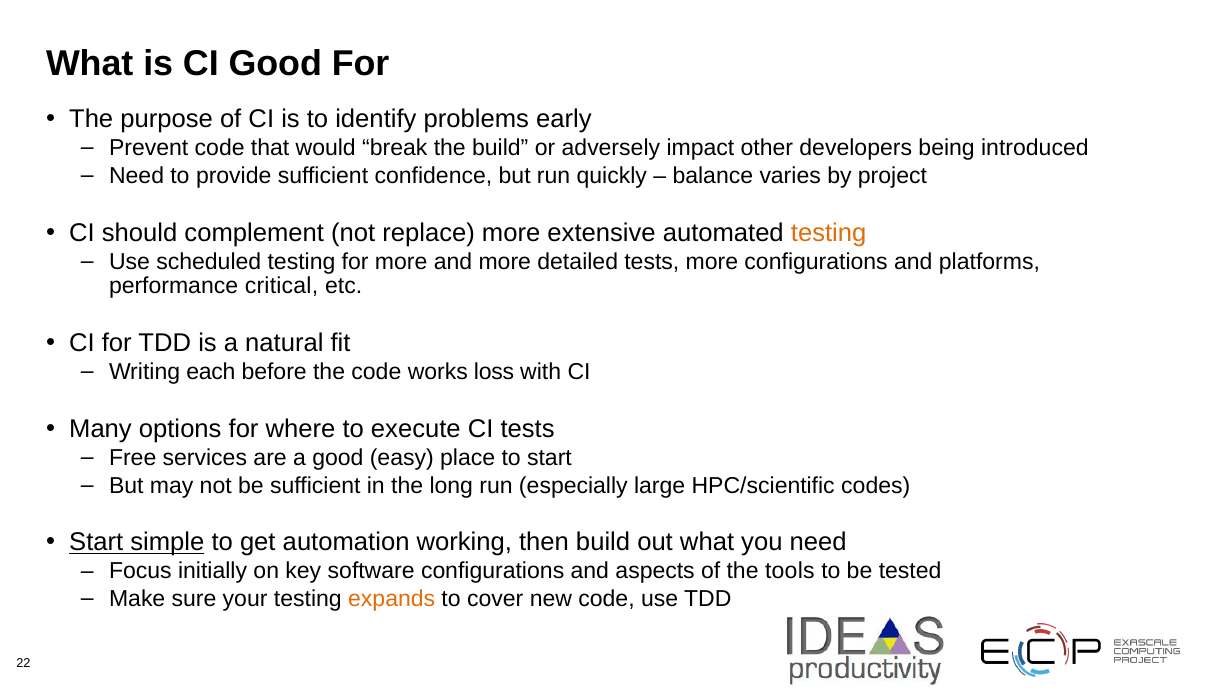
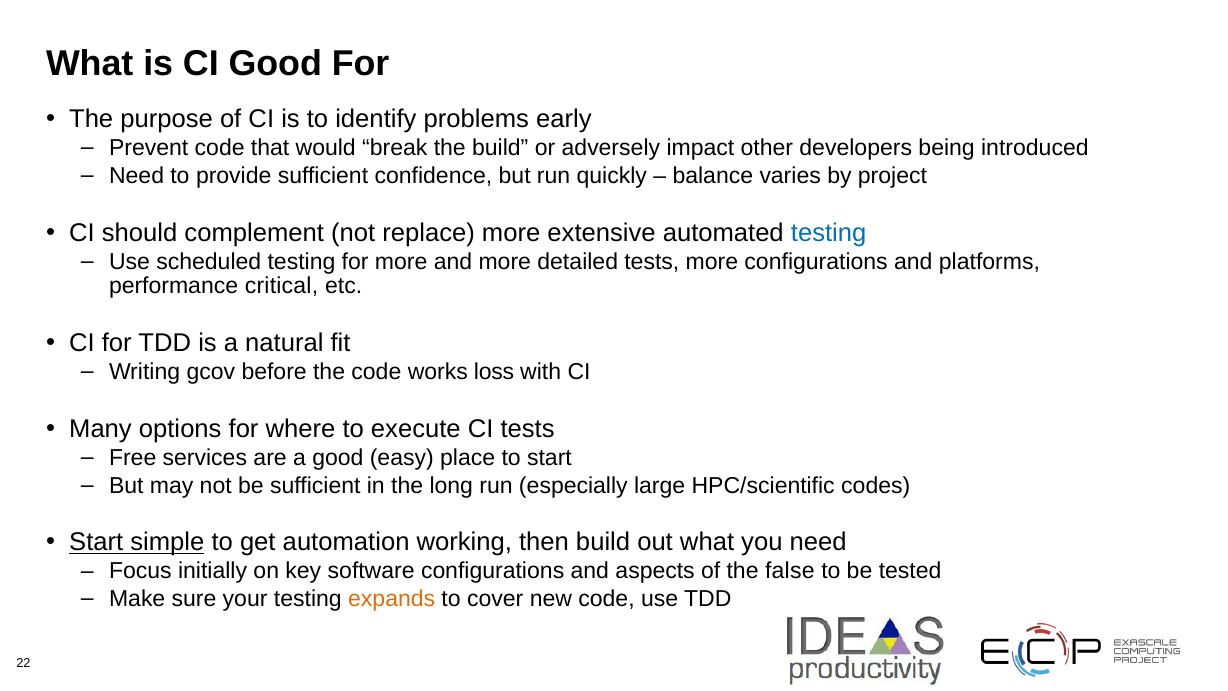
testing colour: orange -> blue (829, 233)
each: each -> gcov (211, 372)
tools: tools -> false (790, 571)
